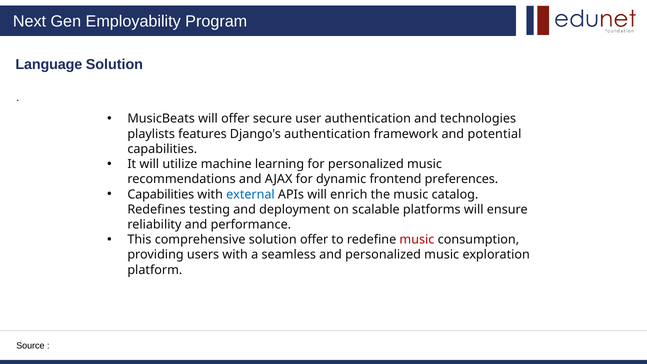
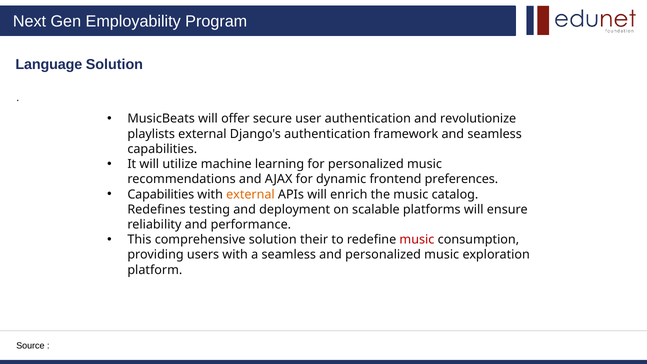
technologies: technologies -> revolutionize (478, 119)
playlists features: features -> external (202, 134)
and potential: potential -> seamless (495, 134)
external colour: blue -> orange (250, 194)
solution offer: offer -> their (314, 240)
